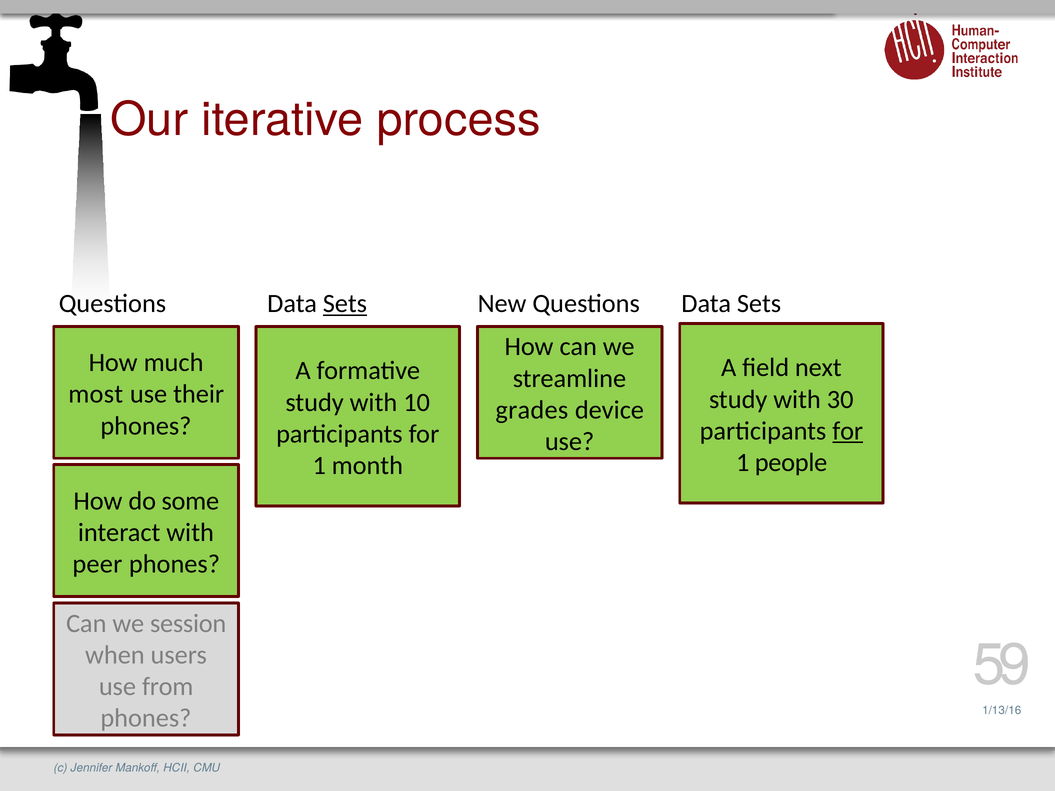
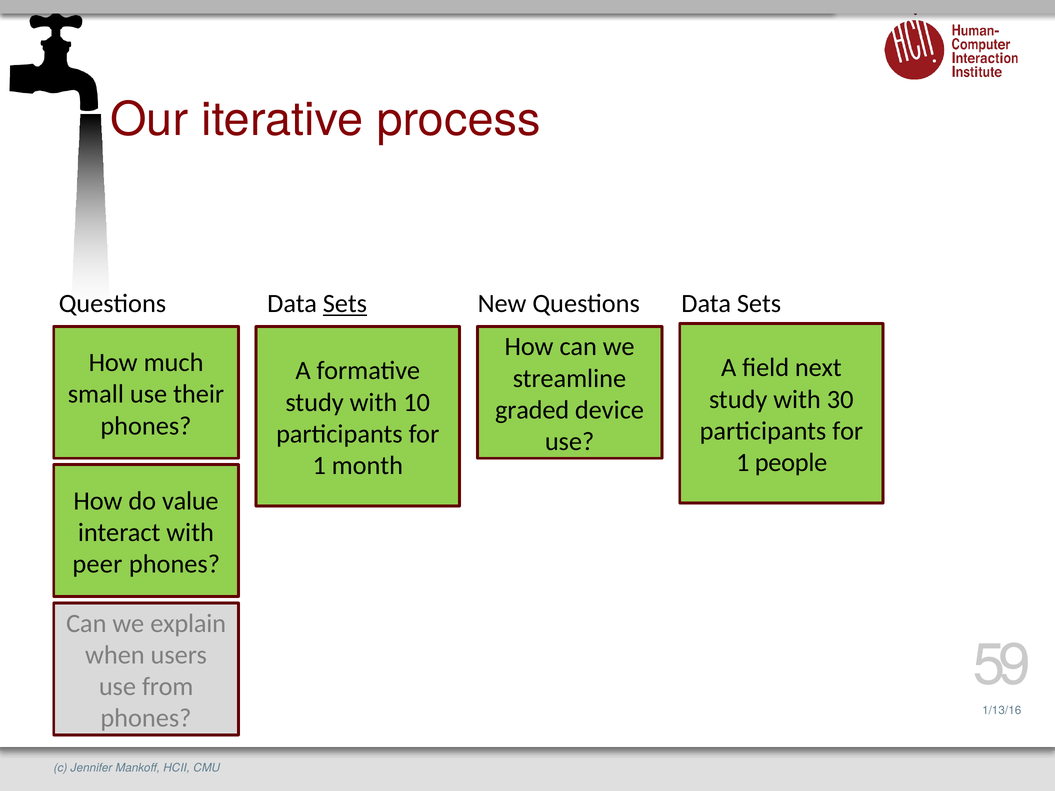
most: most -> small (96, 394)
grades: grades -> graded (532, 410)
for underline: present -> none (848, 431)
some: some -> value (190, 501)
session: session -> explain (188, 624)
